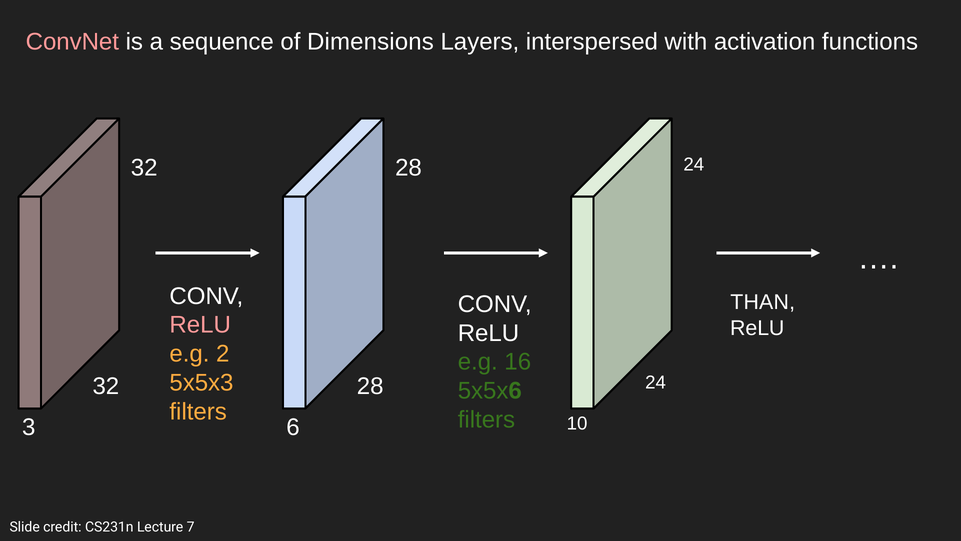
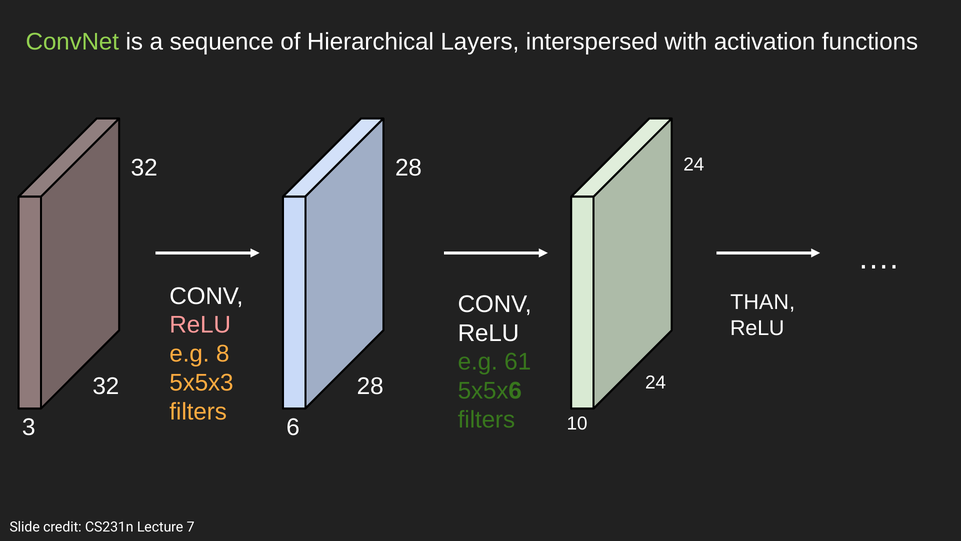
ConvNet colour: pink -> light green (72, 42)
Dimensions: Dimensions -> Hierarchical (371, 42)
2: 2 -> 8 (223, 354)
16: 16 -> 61 (518, 362)
